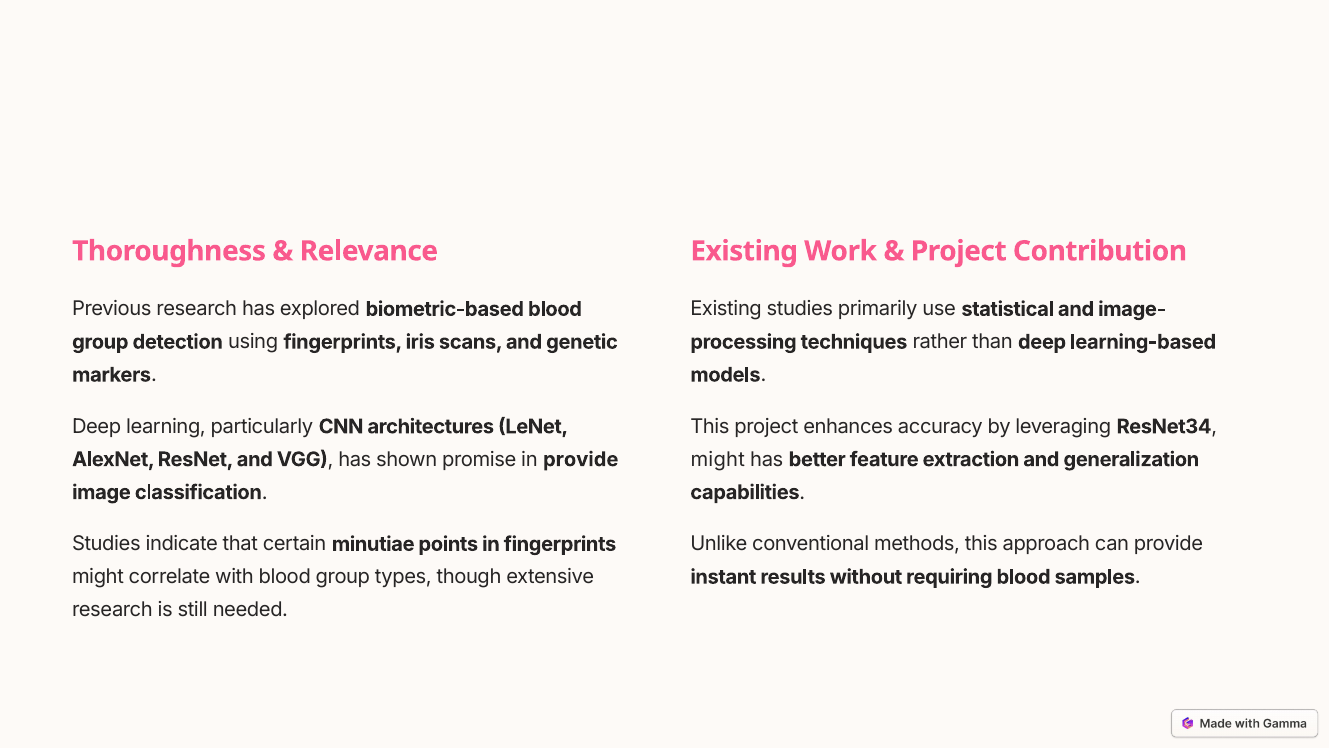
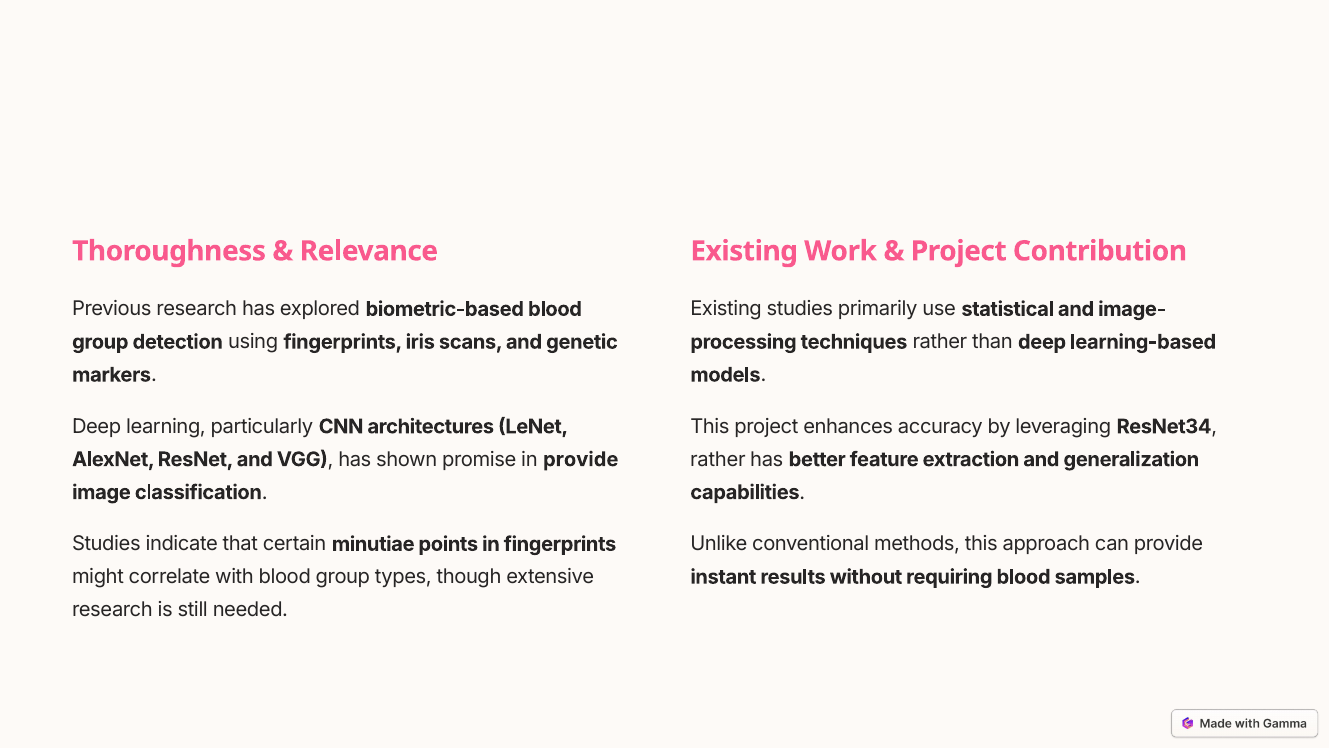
might: might -> rather (718, 459)
